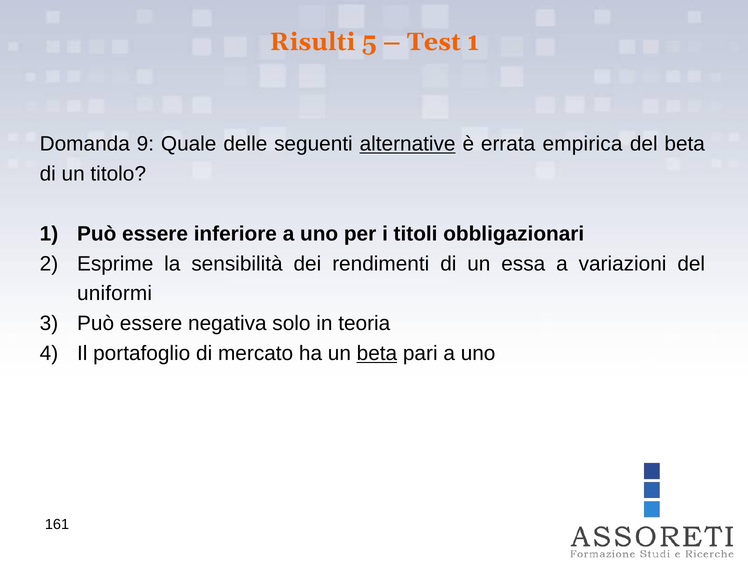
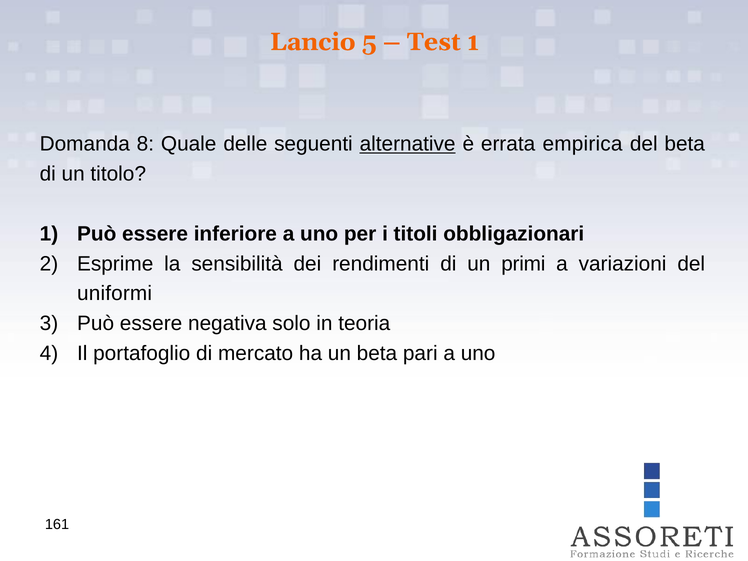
Risulti: Risulti -> Lancio (313, 42)
9: 9 -> 8 (145, 144)
essa: essa -> primi (523, 264)
beta underline: present -> none (377, 353)
